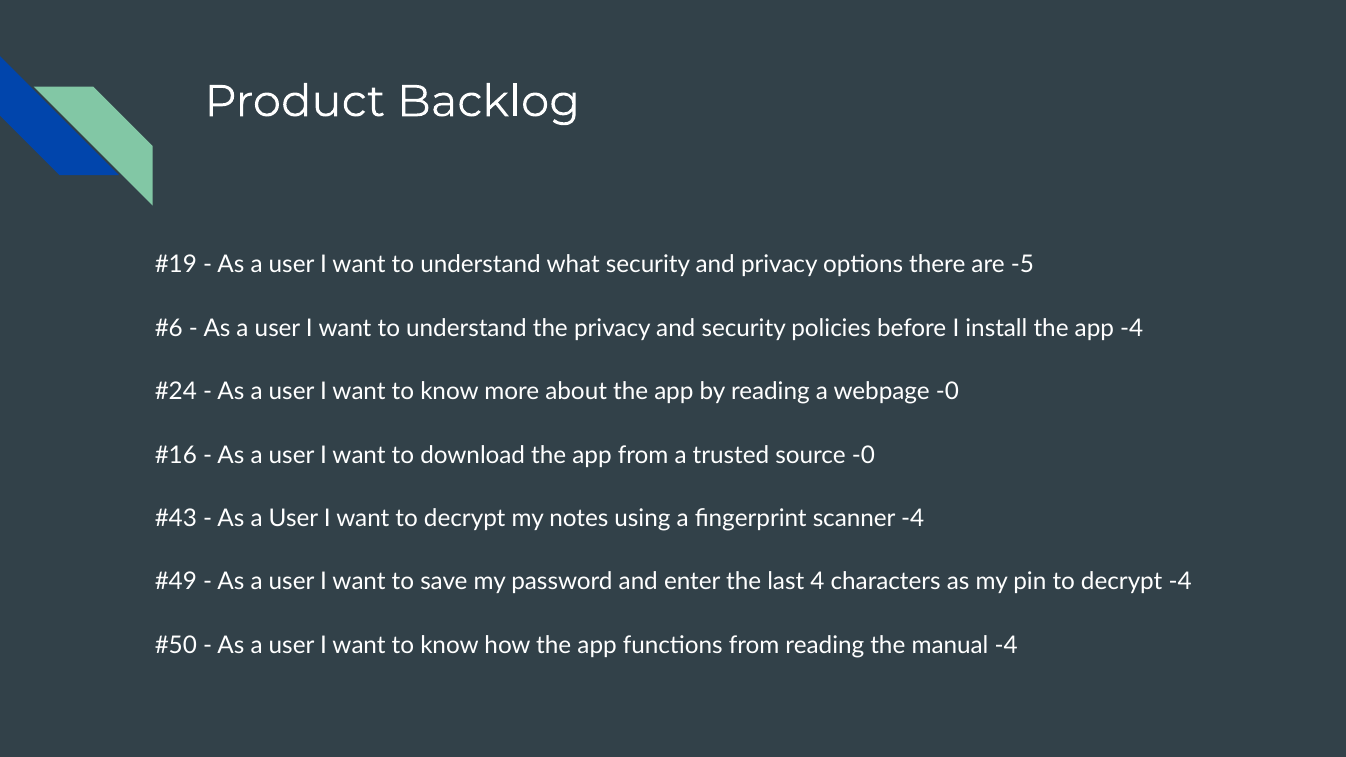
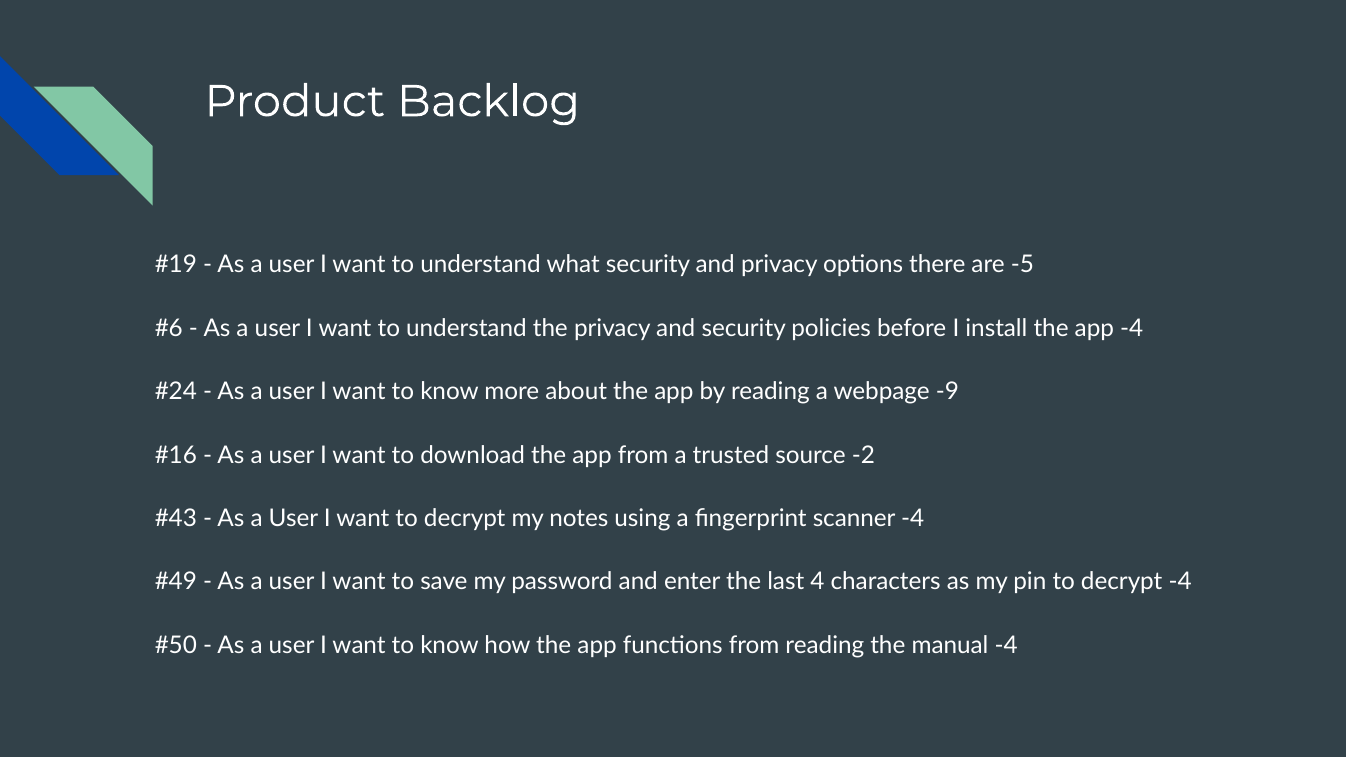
webpage -0: -0 -> -9 (947, 392)
source -0: -0 -> -2 (863, 455)
